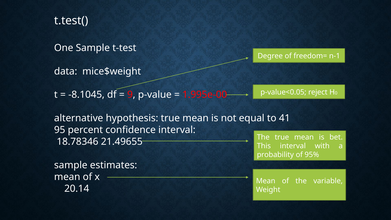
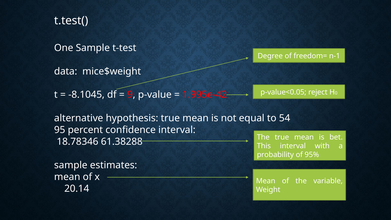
1.995e-00: 1.995e-00 -> 1.995e-42 (205, 95)
41: 41 -> 54 (285, 118)
21.49655: 21.49655 -> 61.38288 (122, 142)
